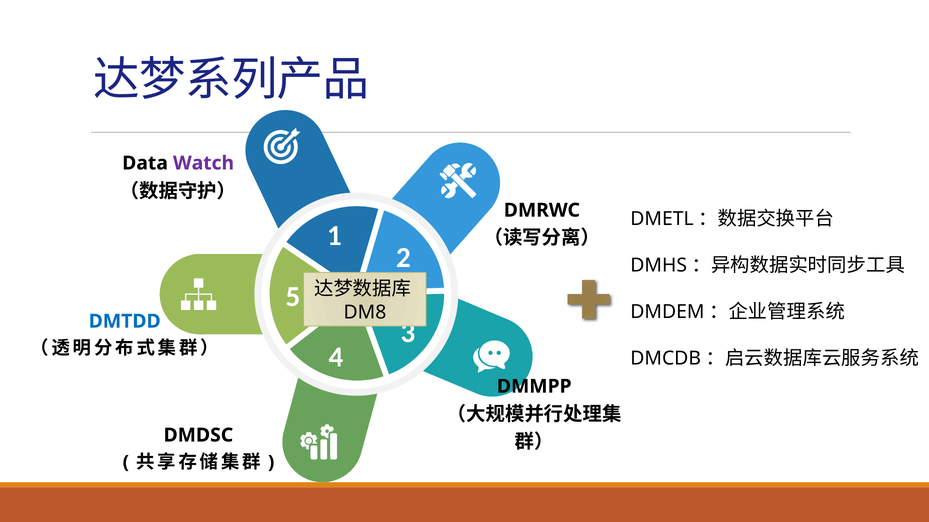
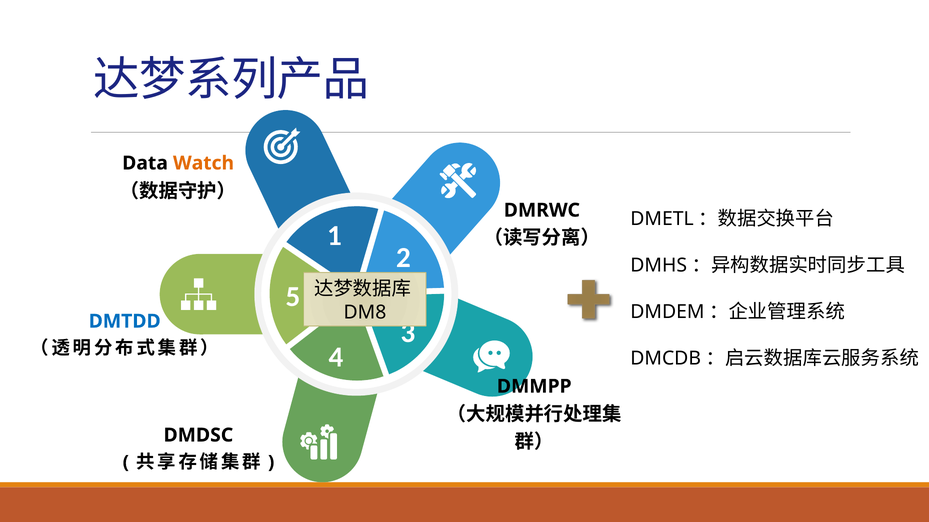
Watch colour: purple -> orange (204, 163)
